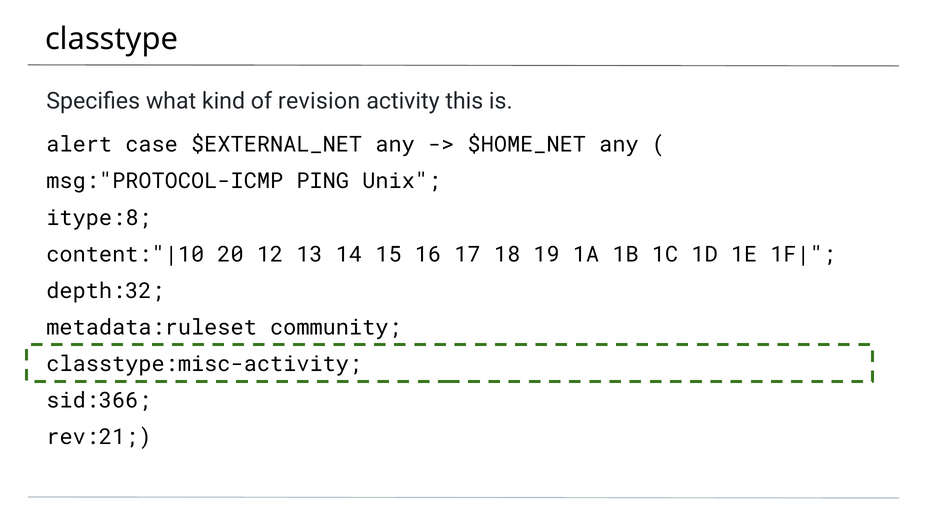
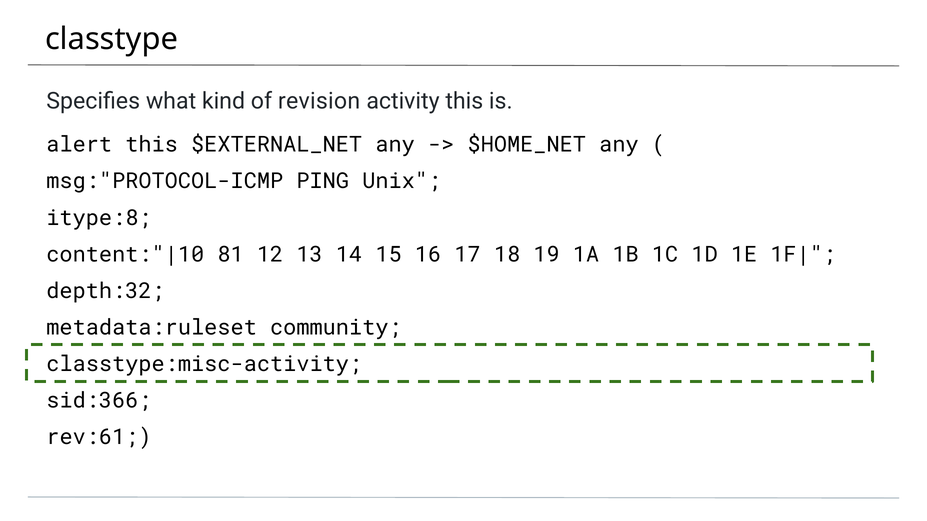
alert case: case -> this (152, 145)
20: 20 -> 81 (231, 255)
rev:21: rev:21 -> rev:61 (99, 437)
